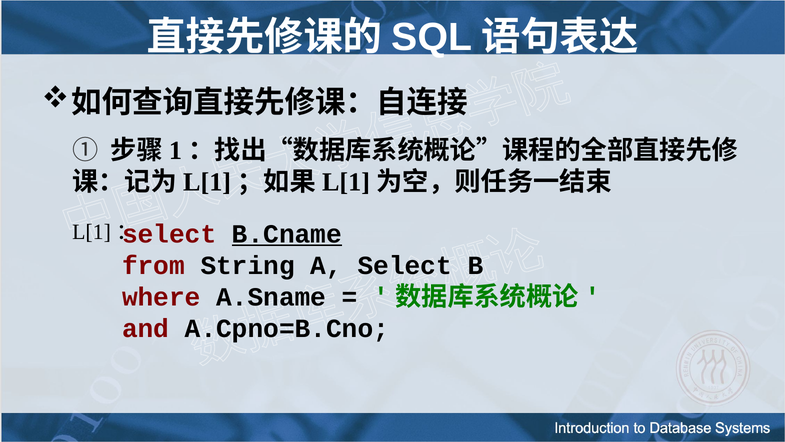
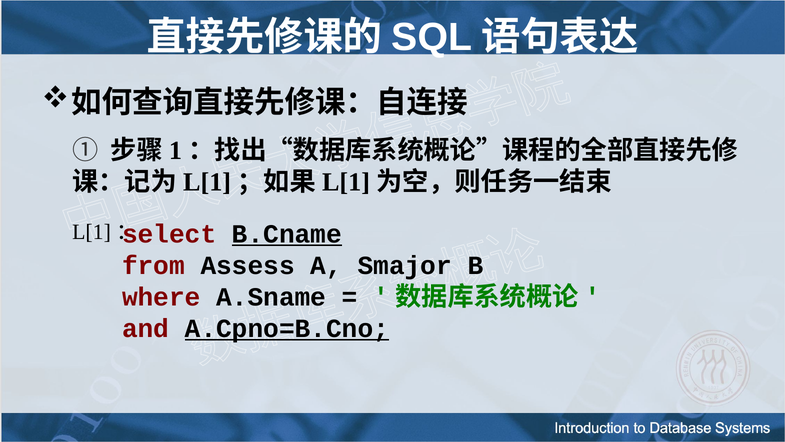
String: String -> Assess (248, 265)
A Select: Select -> Smajor (405, 265)
A.Cpno=B.Cno underline: none -> present (287, 328)
